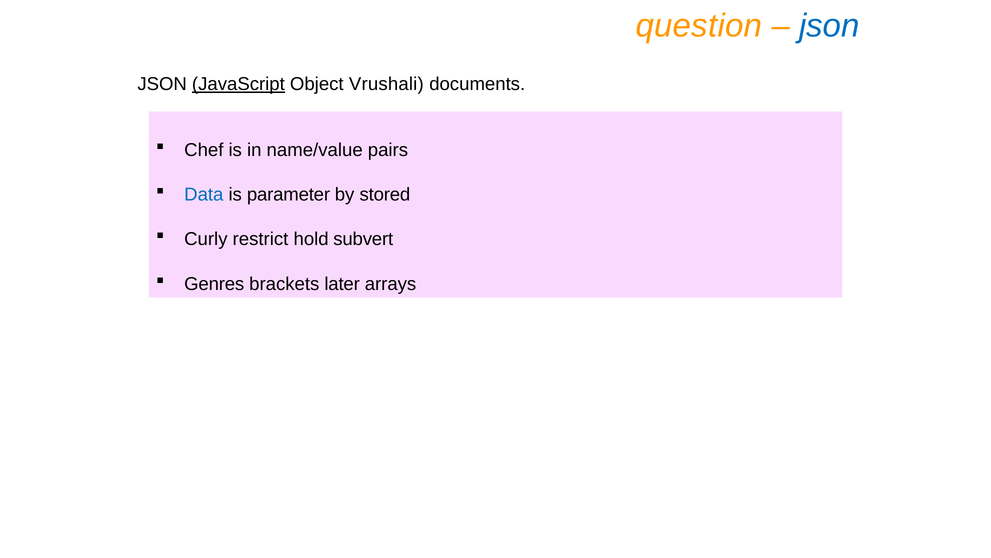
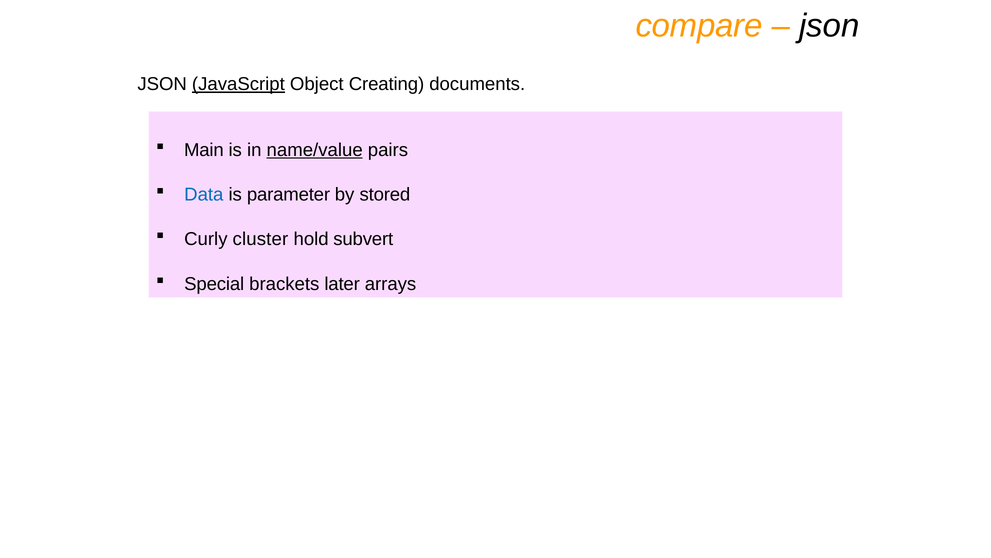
question: question -> compare (699, 26)
json colour: blue -> black (829, 26)
Vrushali: Vrushali -> Creating (386, 84)
Chef: Chef -> Main (204, 150)
name/value underline: none -> present (315, 150)
restrict: restrict -> cluster (260, 239)
Genres: Genres -> Special (214, 284)
